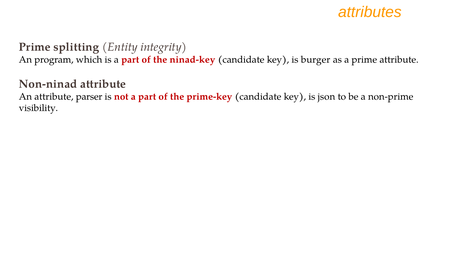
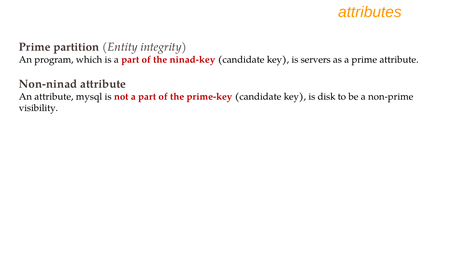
splitting: splitting -> partition (76, 47)
burger: burger -> servers (316, 60)
parser: parser -> mysql (89, 97)
json: json -> disk (327, 97)
